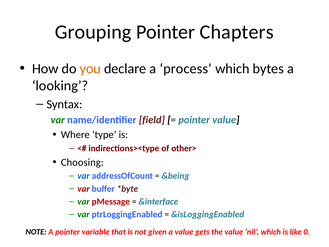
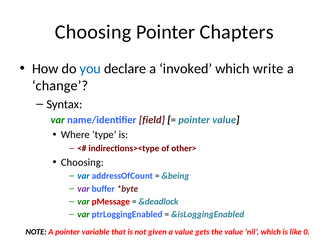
Grouping: Grouping -> Choosing (93, 32)
you colour: orange -> blue (90, 69)
process: process -> invoked (186, 69)
bytes: bytes -> write (268, 69)
looking: looking -> change (60, 86)
var colour: red -> purple (83, 189)
&interface: &interface -> &deadlock (158, 201)
